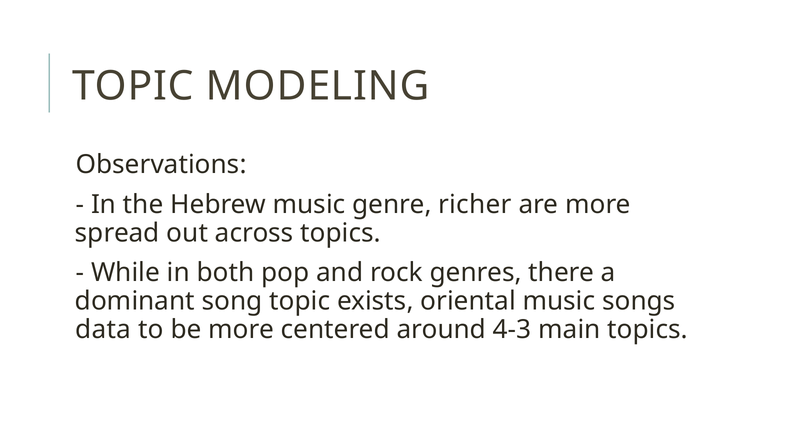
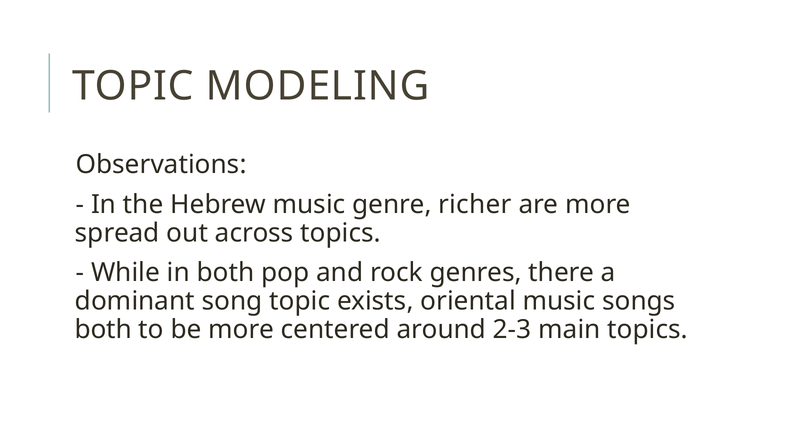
data: data -> both (103, 329)
4-3: 4-3 -> 2-3 (512, 329)
